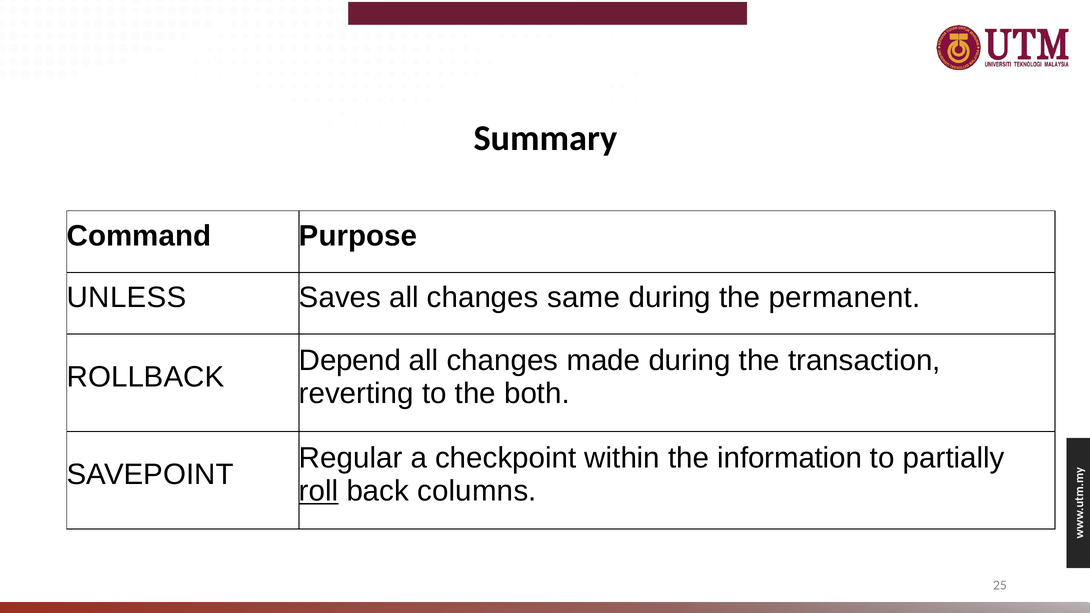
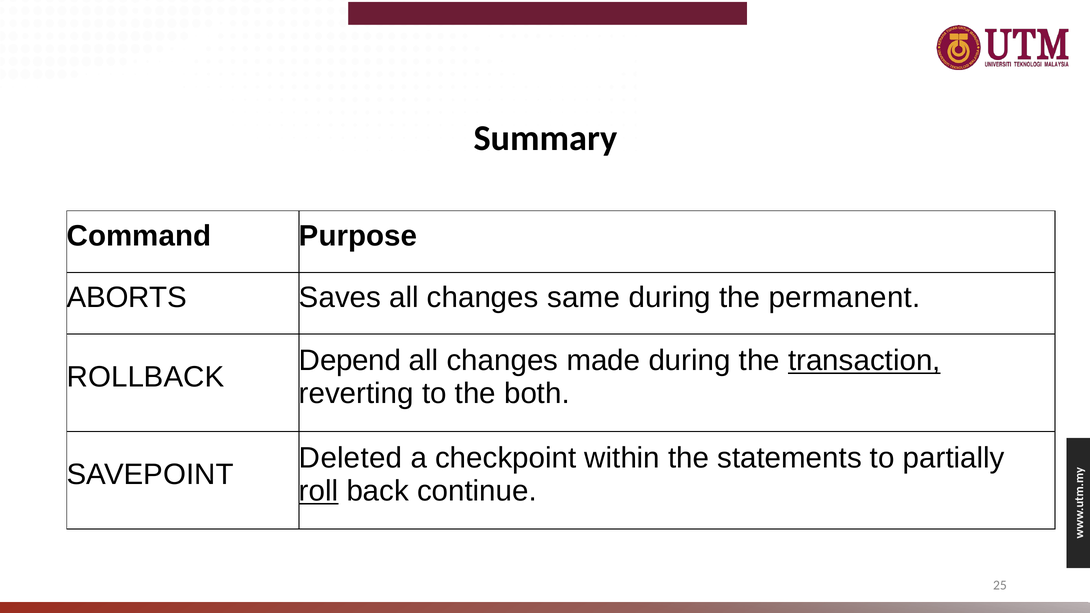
UNLESS: UNLESS -> ABORTS (127, 298)
transaction underline: none -> present (864, 361)
Regular: Regular -> Deleted (351, 458)
information: information -> statements (790, 458)
columns: columns -> continue (477, 491)
